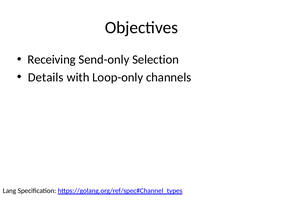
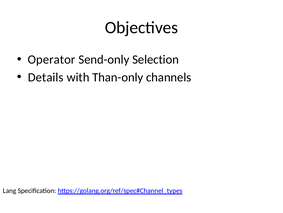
Receiving: Receiving -> Operator (52, 59)
Loop-only: Loop-only -> Than-only (118, 77)
